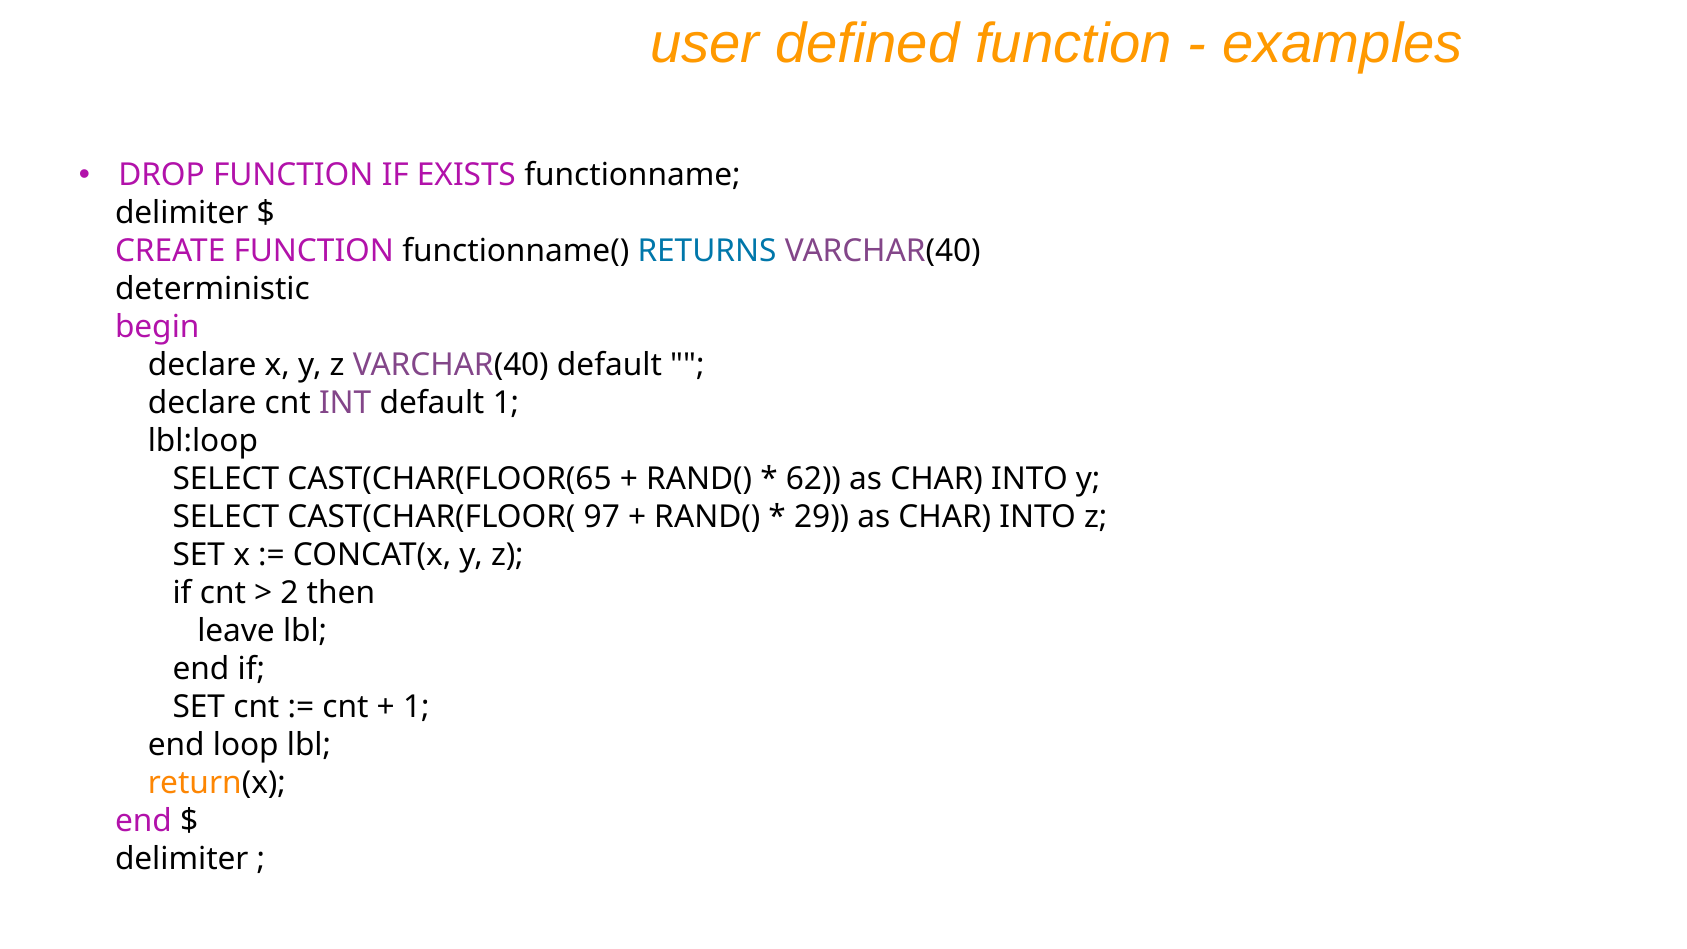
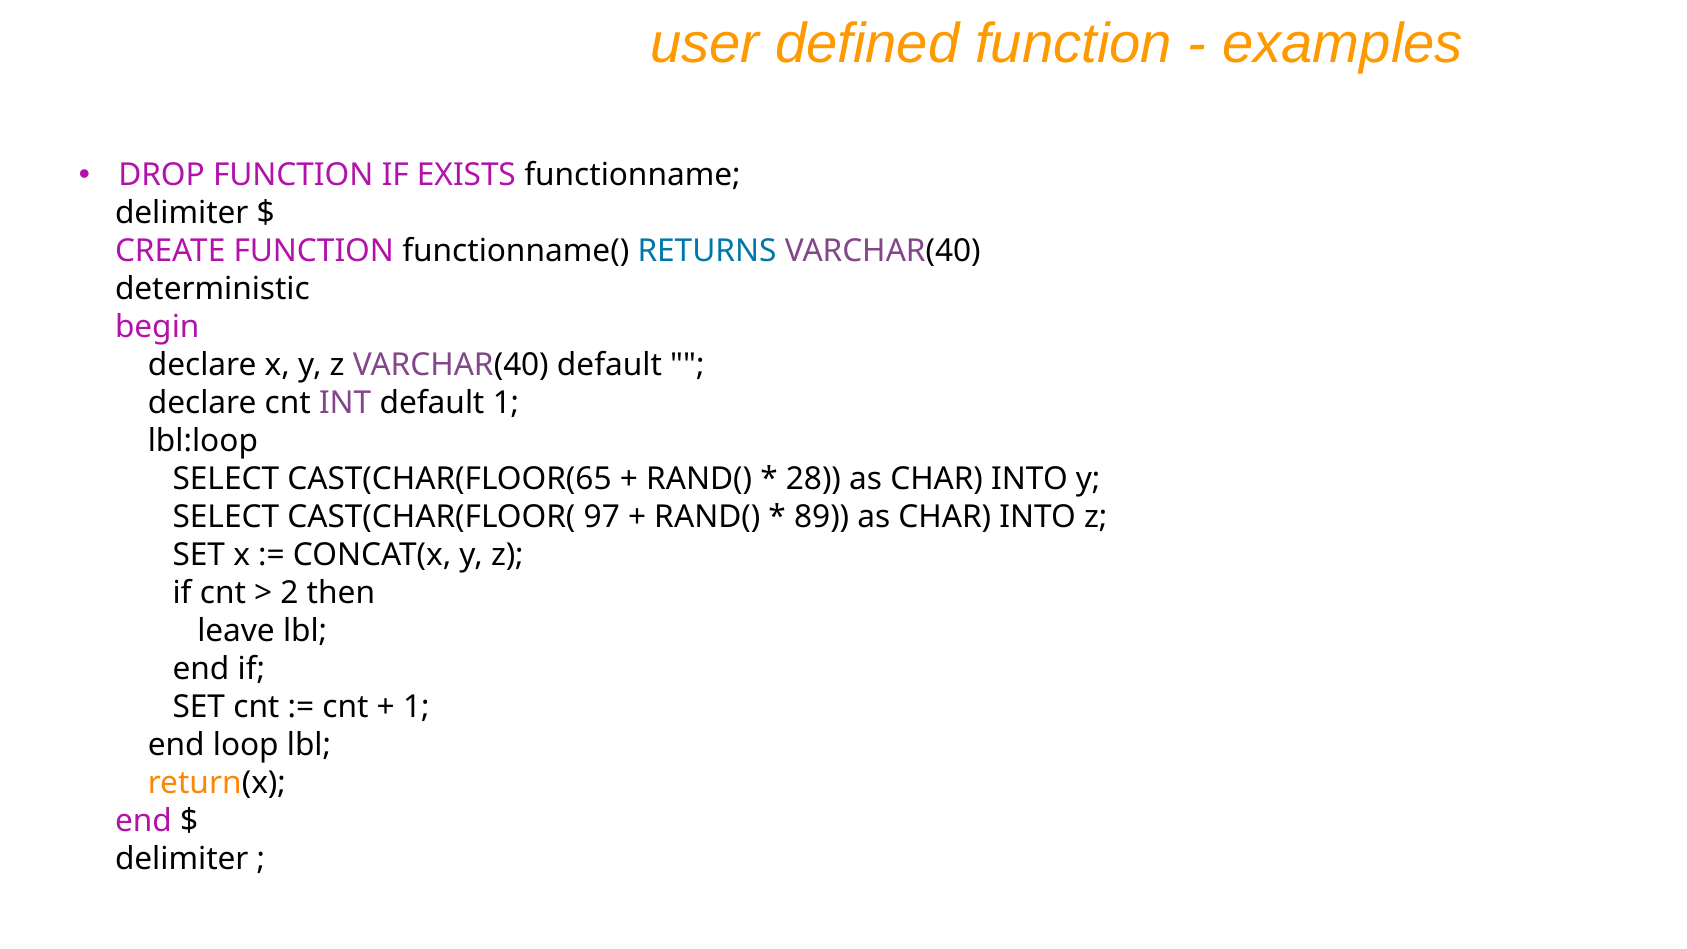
62: 62 -> 28 (813, 479)
29: 29 -> 89 (822, 517)
